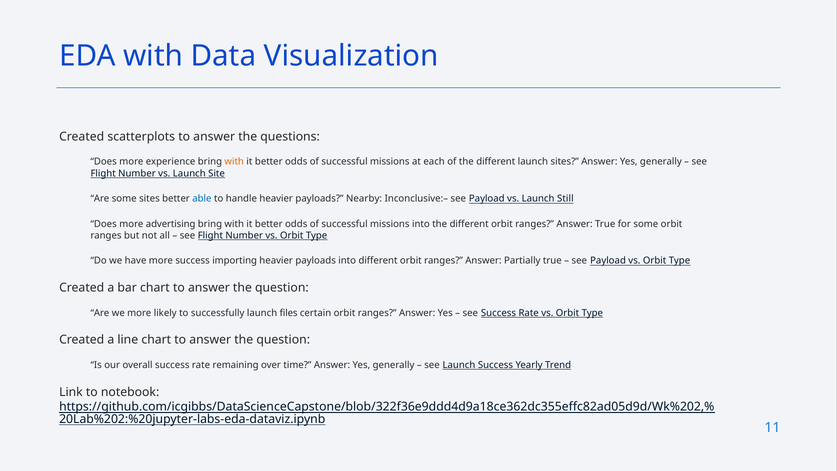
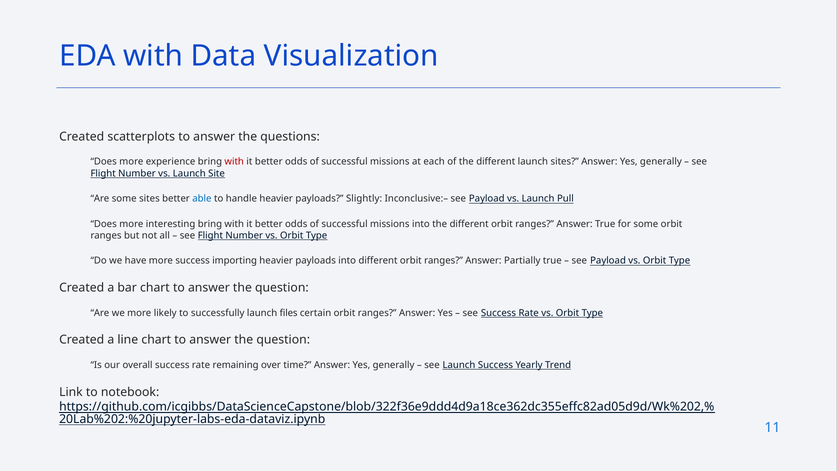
with colour: orange -> red (234, 162)
Nearby: Nearby -> Slightly (364, 199)
Still: Still -> Pull (565, 199)
advertising: advertising -> interesting (171, 224)
